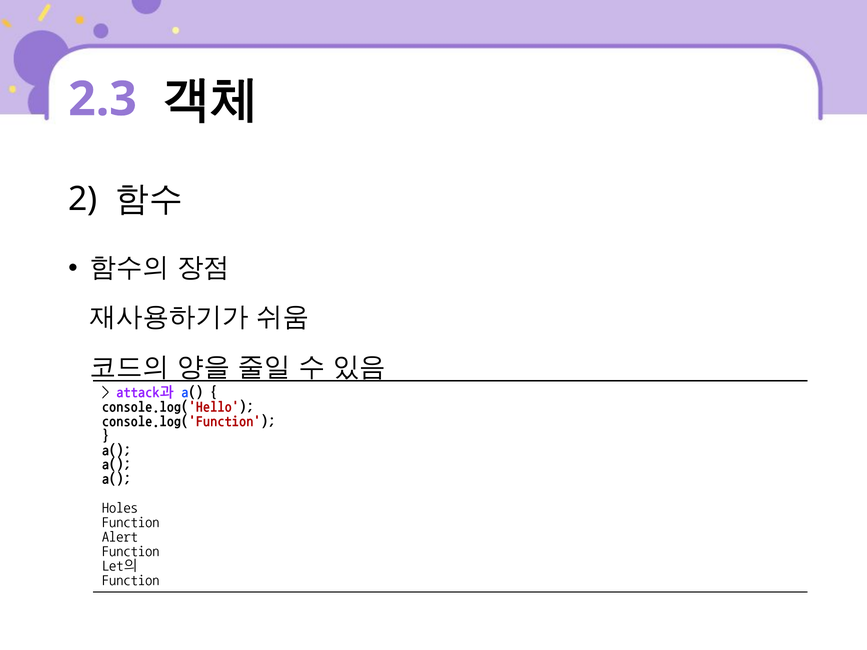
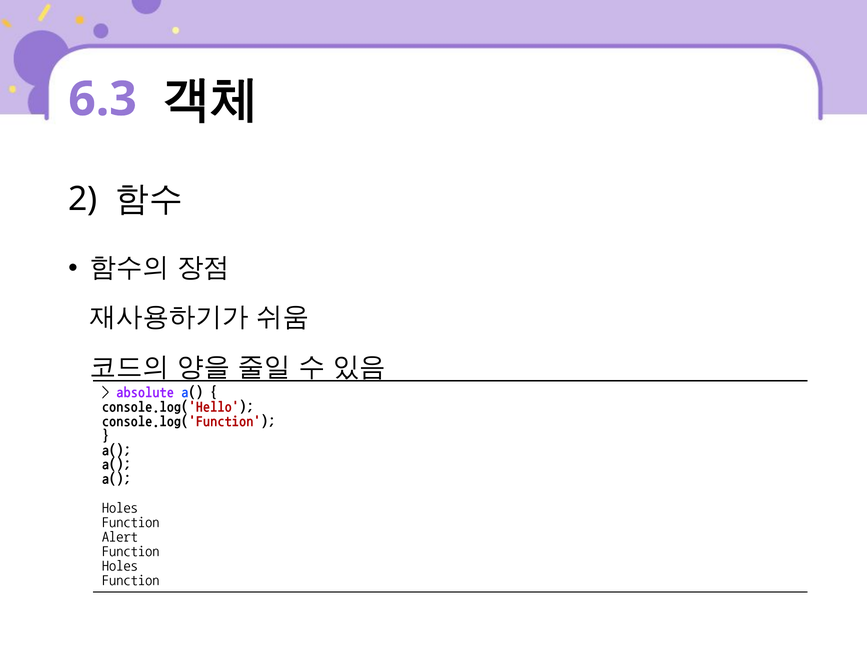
2.3: 2.3 -> 6.3 (103, 99)
attack과: attack과 -> absolute (145, 392)
Let의: Let의 -> Holes (120, 566)
